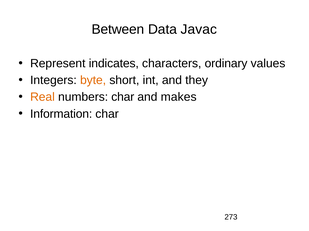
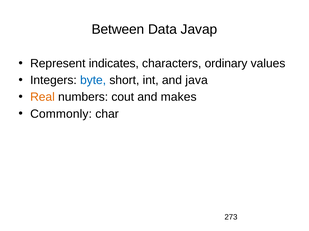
Javac: Javac -> Javap (199, 30)
byte colour: orange -> blue (93, 81)
they: they -> java (197, 81)
numbers char: char -> cout (123, 97)
Information: Information -> Commonly (61, 114)
